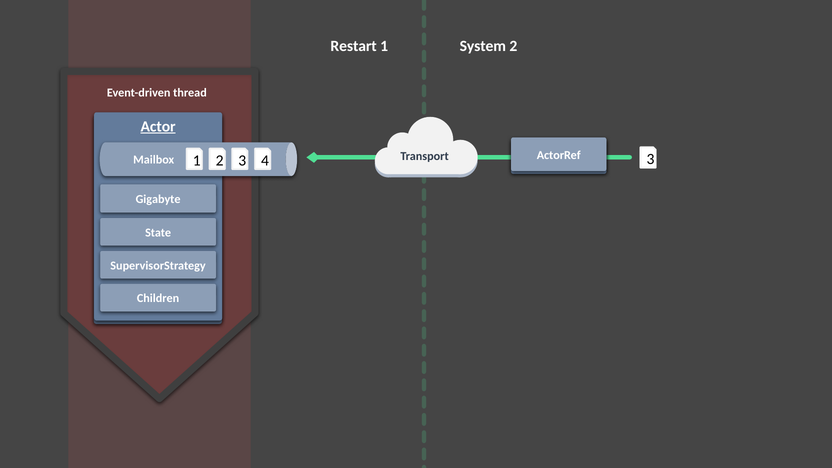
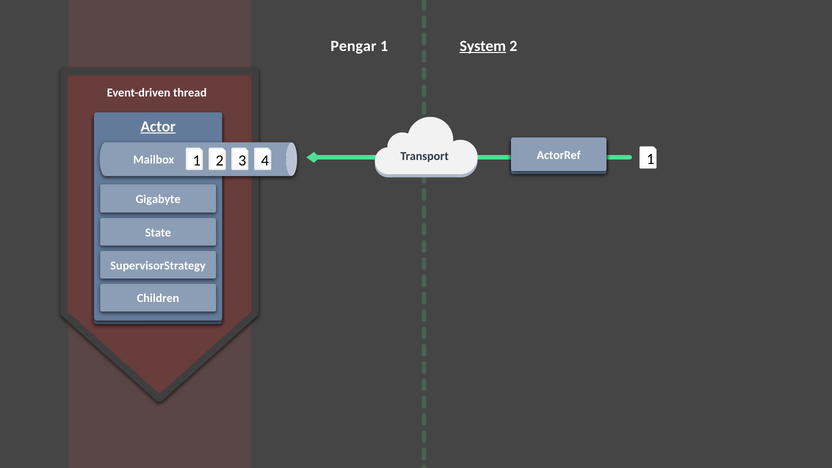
Restart: Restart -> Pengar (354, 46)
System underline: none -> present (483, 46)
3: 3 -> 1 (650, 159)
